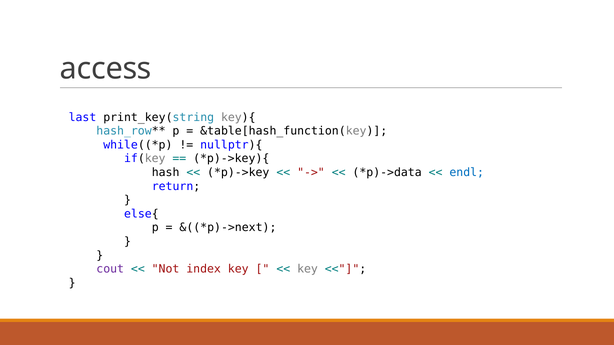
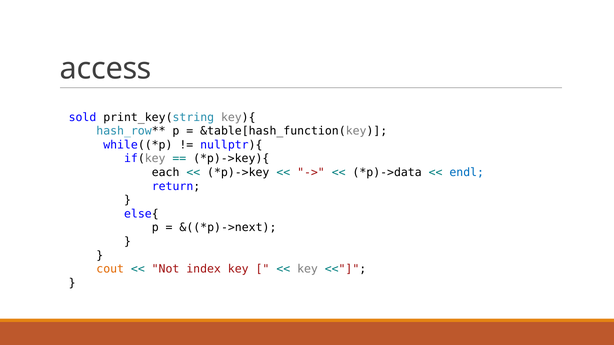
last: last -> sold (82, 117)
hash: hash -> each (166, 173)
cout colour: purple -> orange (110, 269)
